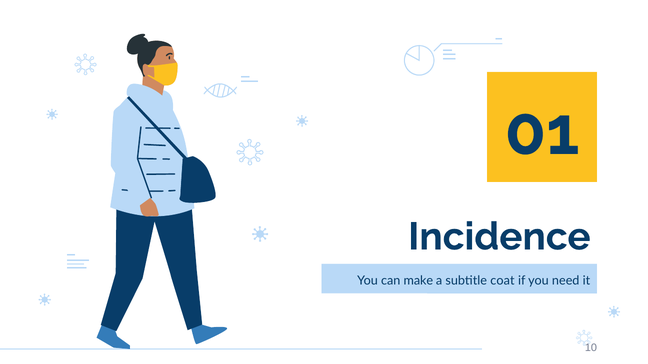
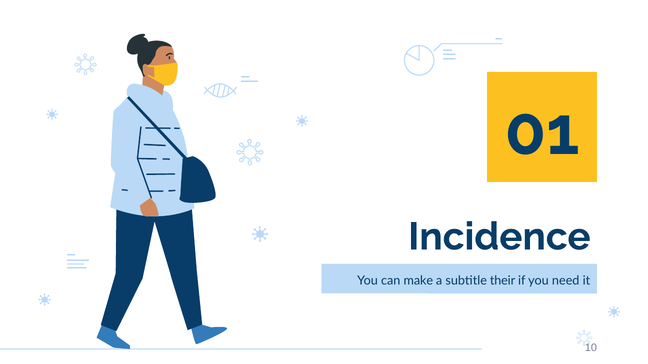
coat: coat -> their (503, 281)
